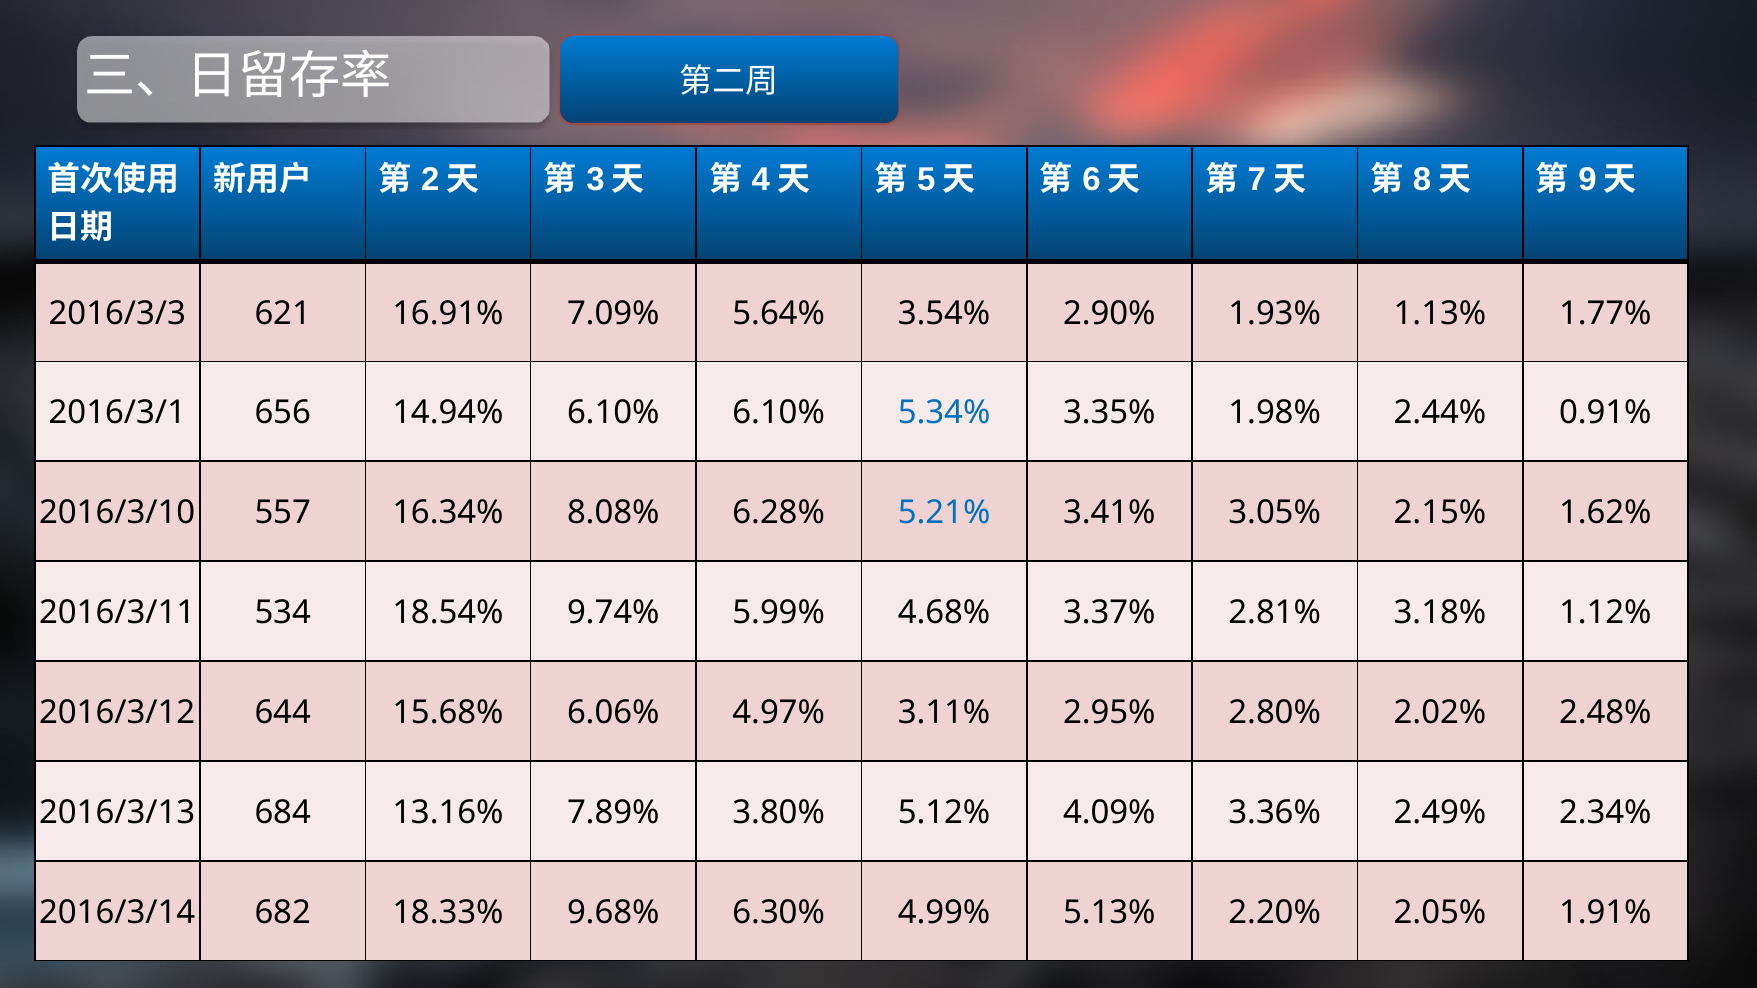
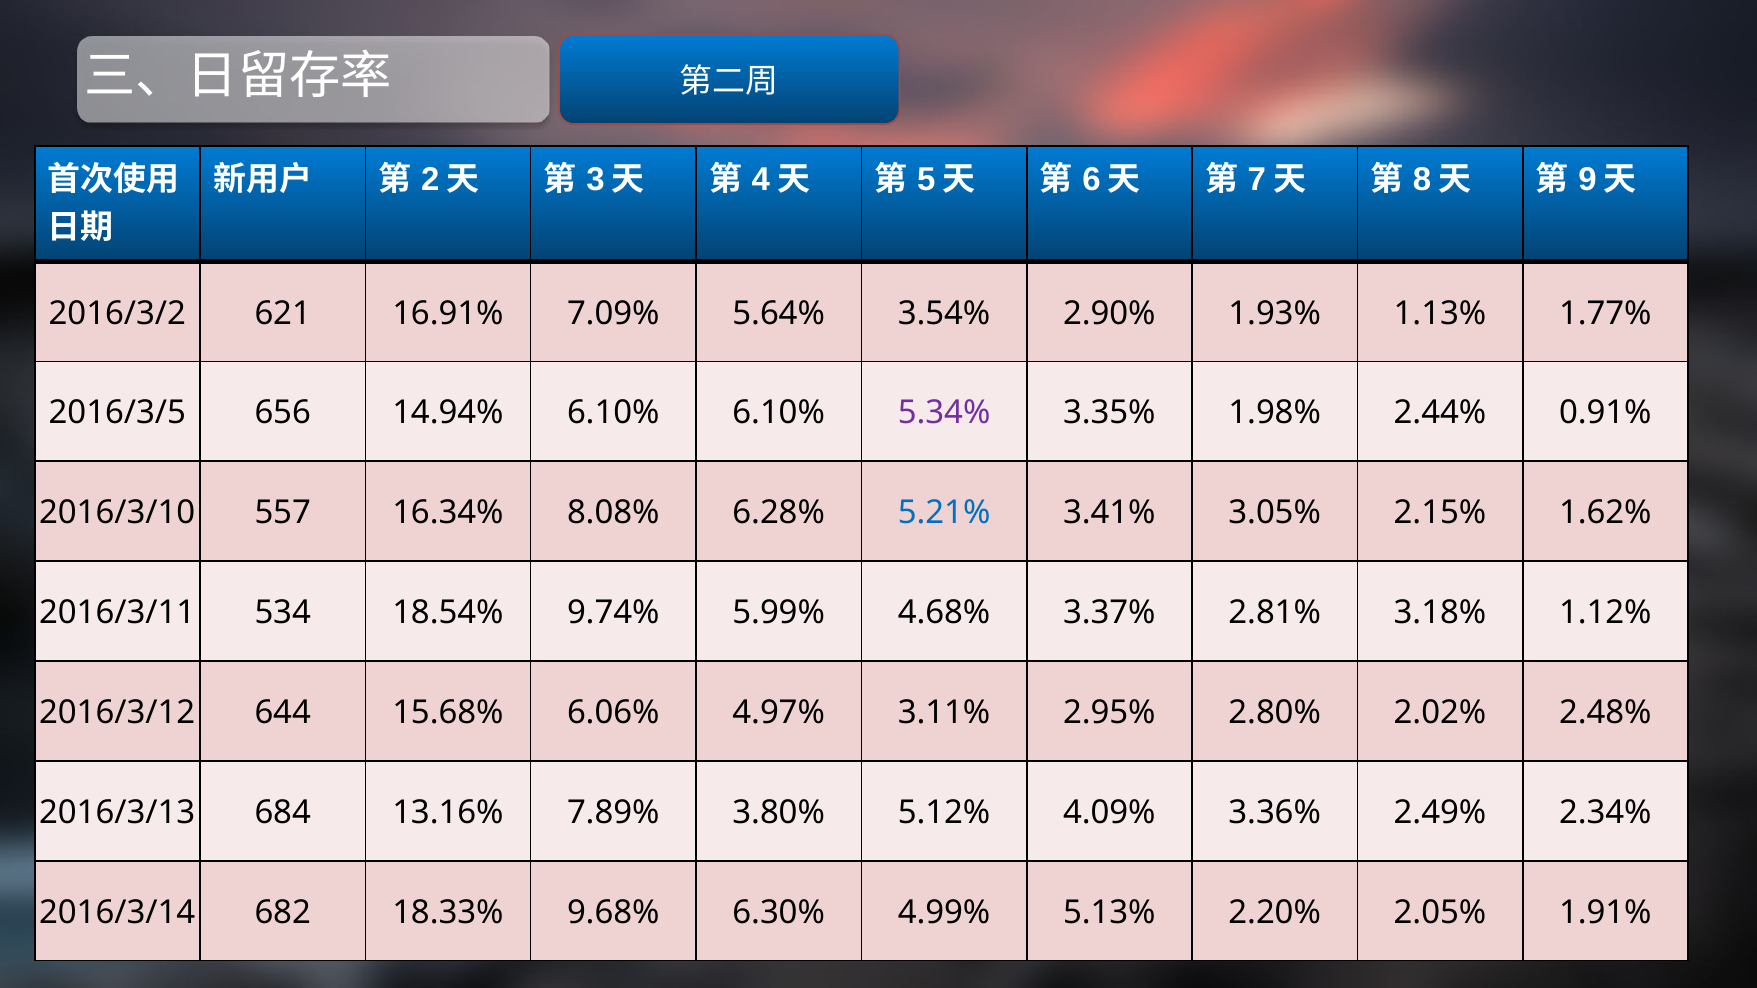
2016/3/3: 2016/3/3 -> 2016/3/2 (117, 313)
2016/3/1: 2016/3/1 -> 2016/3/5 (117, 413)
5.34% colour: blue -> purple (944, 413)
